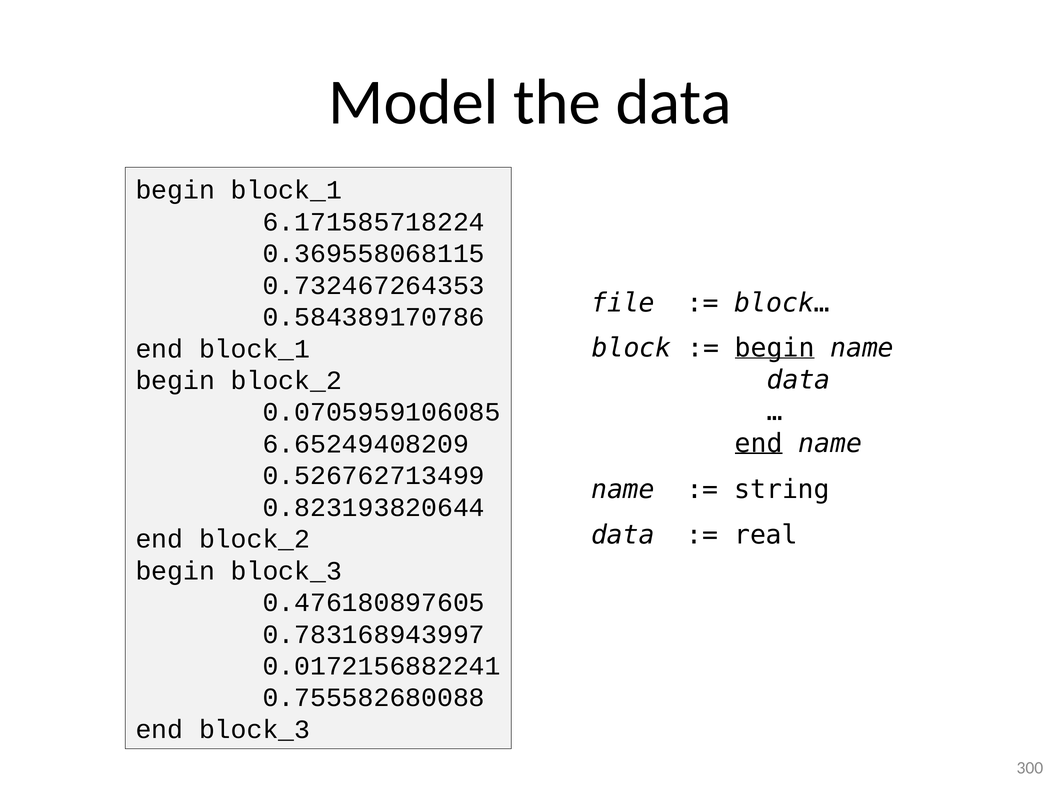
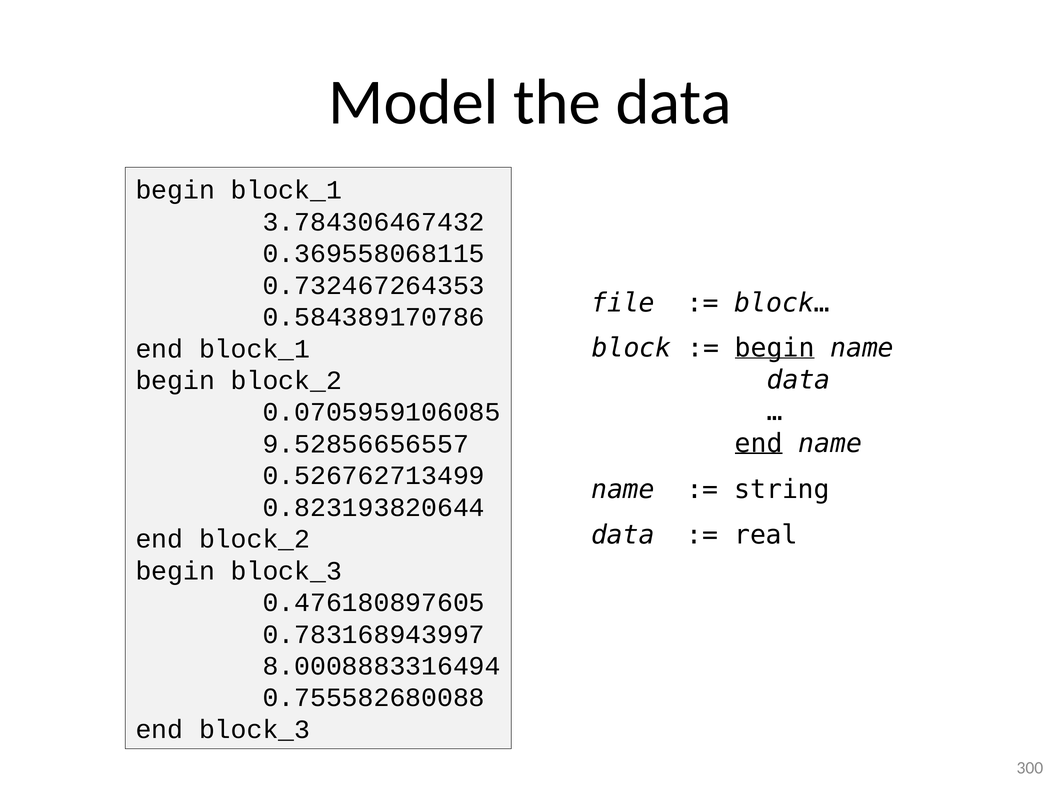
6.171585718224: 6.171585718224 -> 3.784306467432 (374, 222)
6.65249408209: 6.65249408209 -> 9.52856656557 (366, 444)
0.0172156882241: 0.0172156882241 -> 8.0008883316494 (382, 666)
